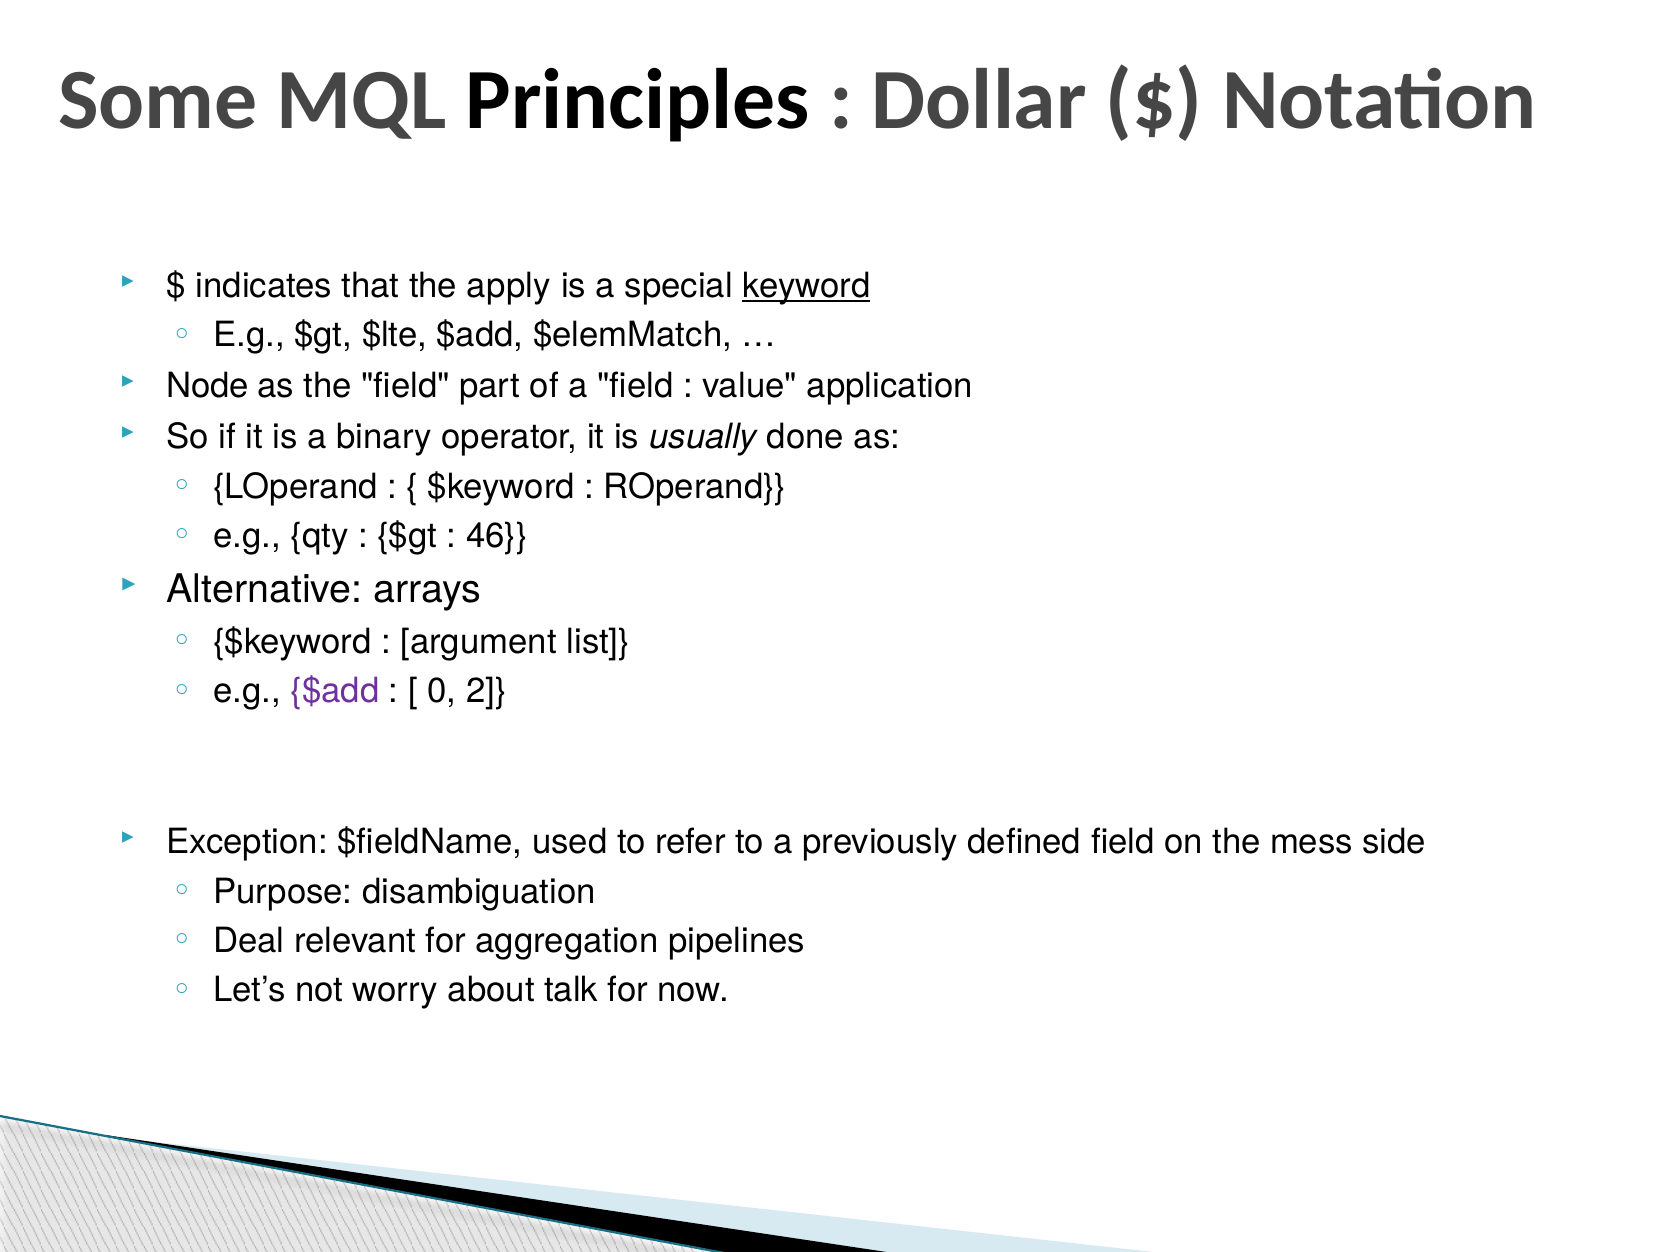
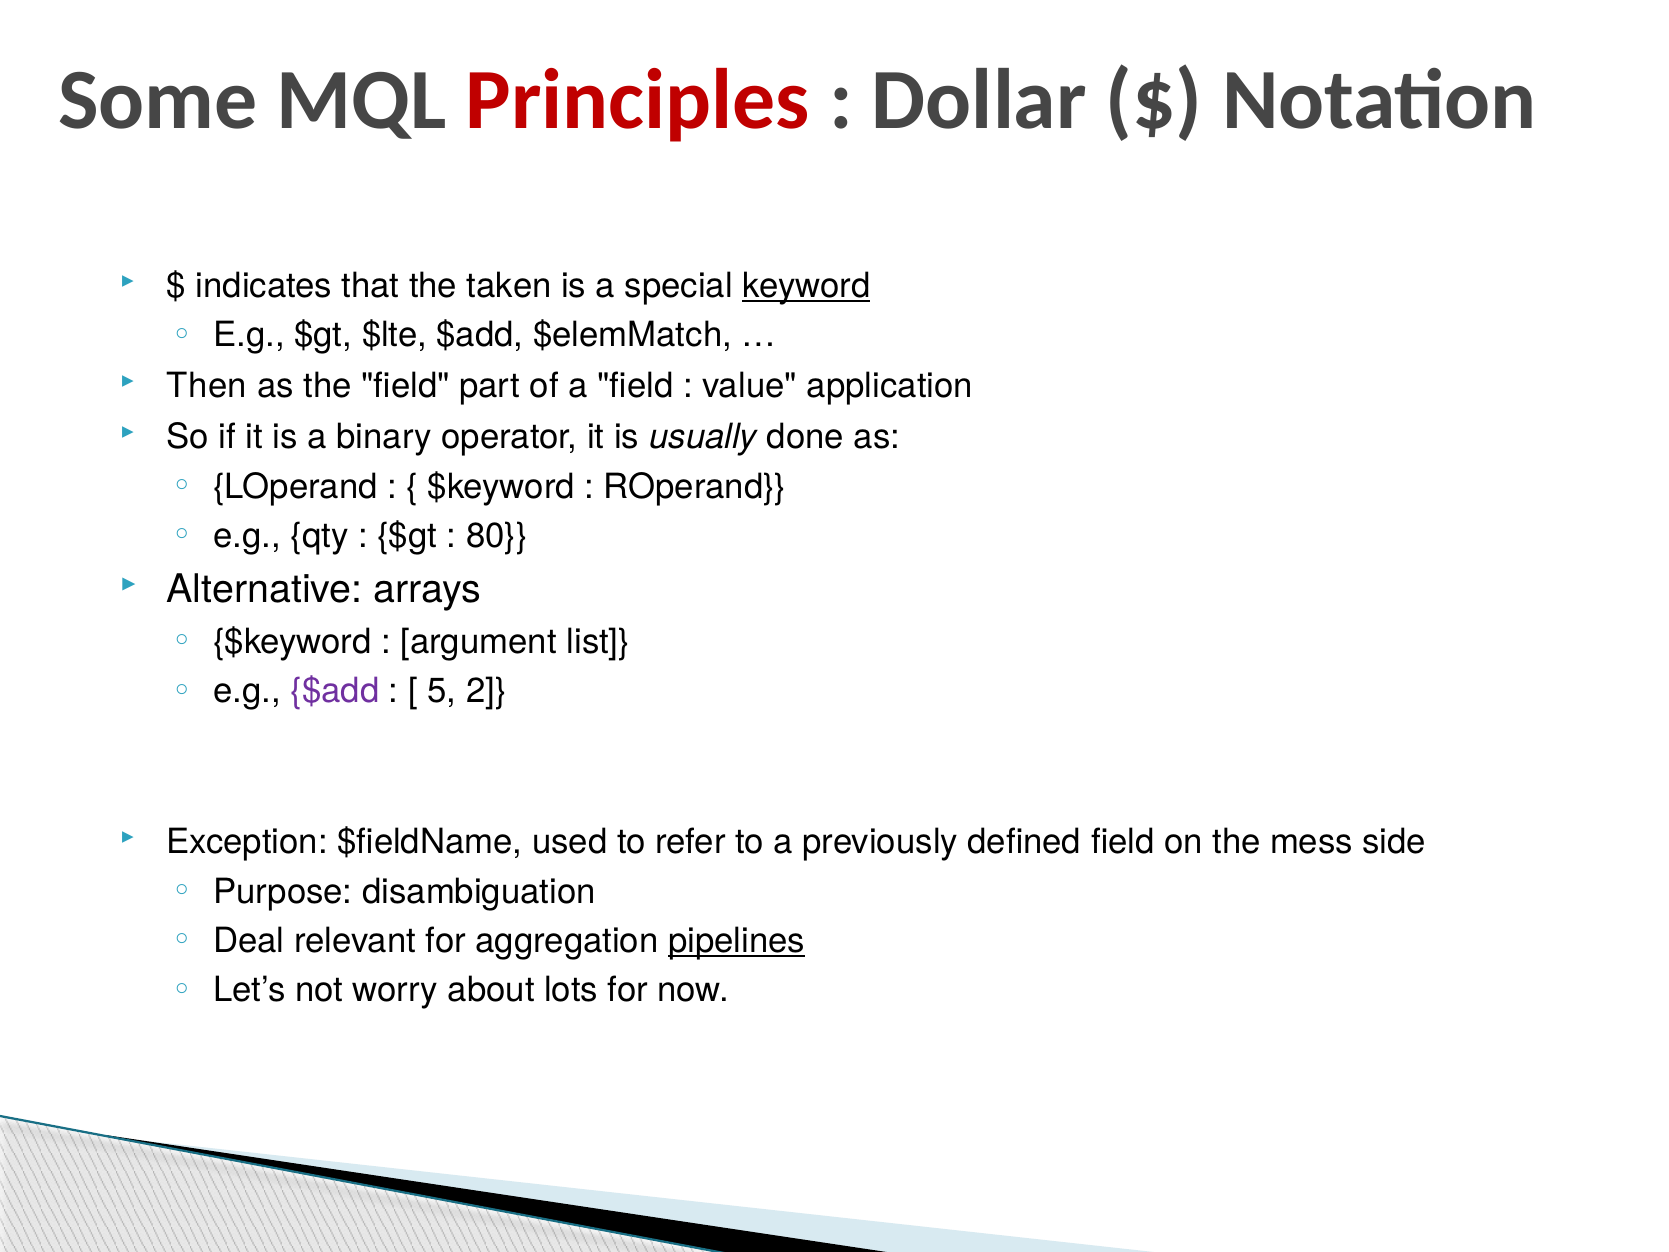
Principles colour: black -> red (638, 101)
apply: apply -> taken (509, 286)
Node: Node -> Then (207, 386)
46: 46 -> 80 (497, 536)
0: 0 -> 5 (442, 691)
pipelines underline: none -> present (737, 941)
talk: talk -> lots (571, 990)
